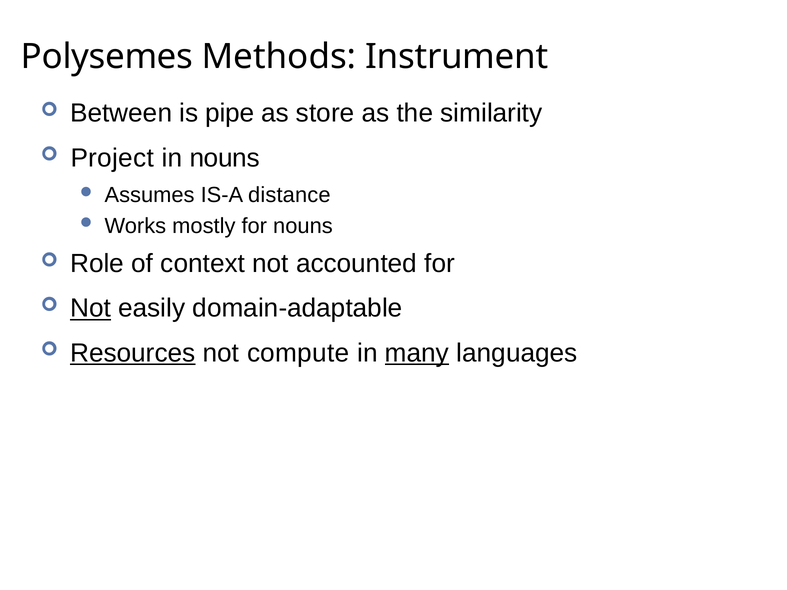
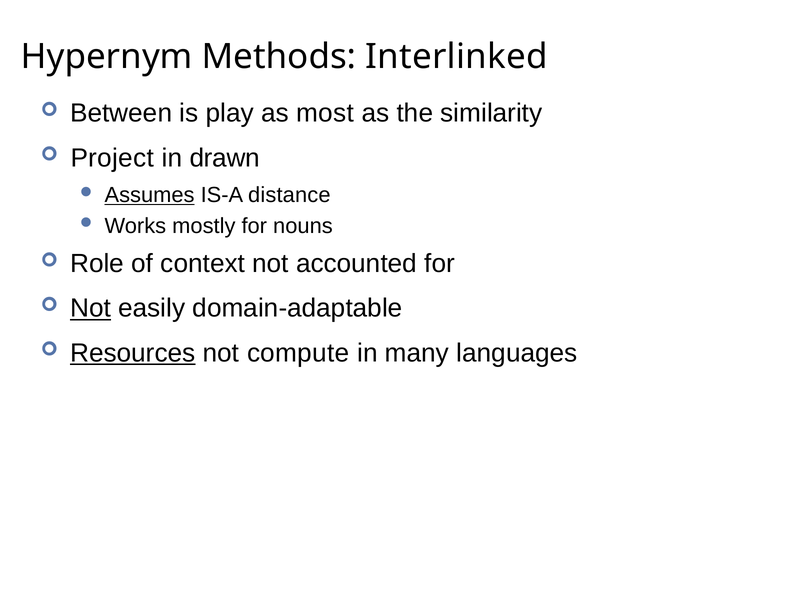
Polysemes: Polysemes -> Hypernym (107, 57)
Instrument: Instrument -> Interlinked (457, 57)
pipe: pipe -> play (230, 113)
store: store -> most (325, 113)
in nouns: nouns -> drawn (225, 158)
Assumes underline: none -> present (150, 195)
many underline: present -> none (417, 353)
